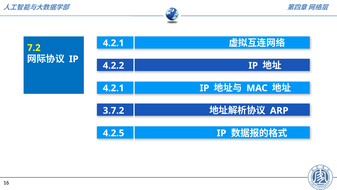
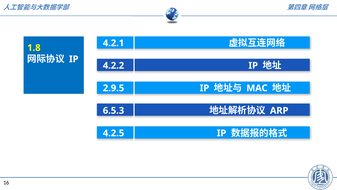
7.2: 7.2 -> 1.8 (34, 48)
4.2.1: 4.2.1 -> 2.9.5 (113, 88)
3.7.2: 3.7.2 -> 6.5.3 (113, 110)
